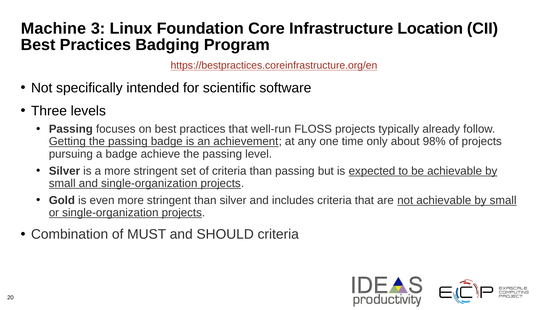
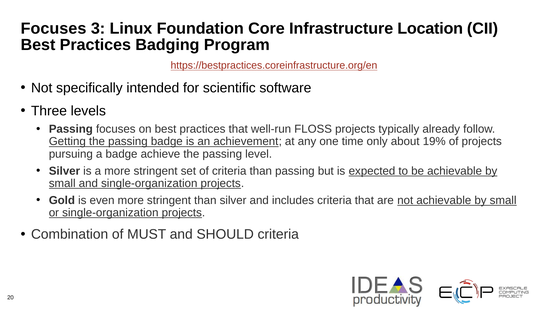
Machine: Machine -> Focuses (53, 28)
98%: 98% -> 19% (434, 141)
